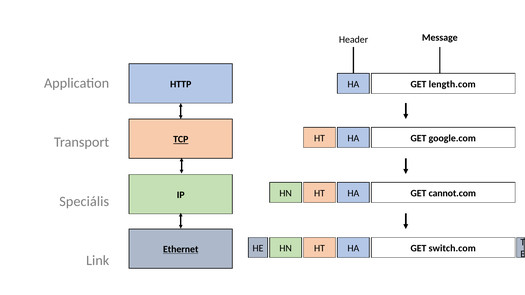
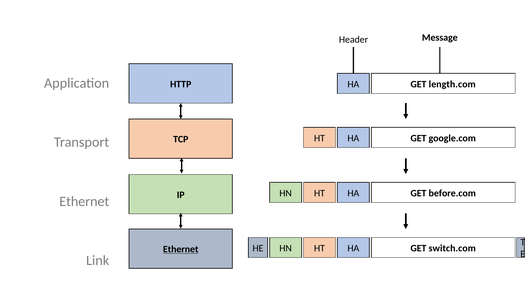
TCP underline: present -> none (181, 139)
cannot.com: cannot.com -> before.com (452, 193)
Speciális: Speciális -> Ethernet (84, 202)
